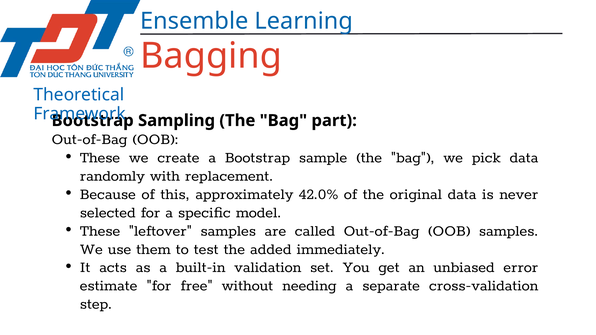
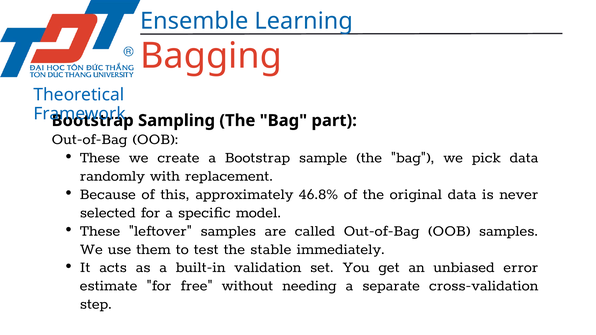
42.0%: 42.0% -> 46.8% (319, 194)
added: added -> stable (271, 249)
